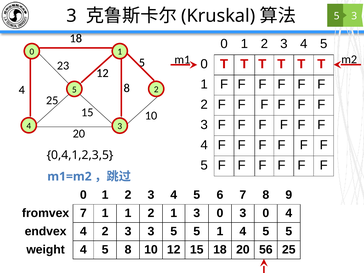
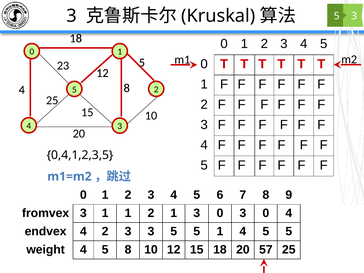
fromvex 7: 7 -> 3 (83, 213)
56: 56 -> 57 (266, 250)
